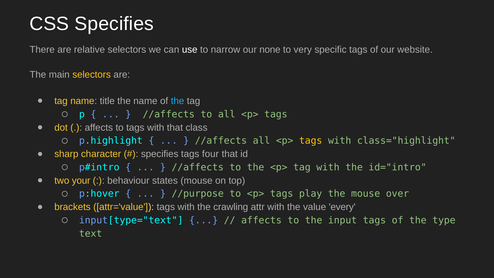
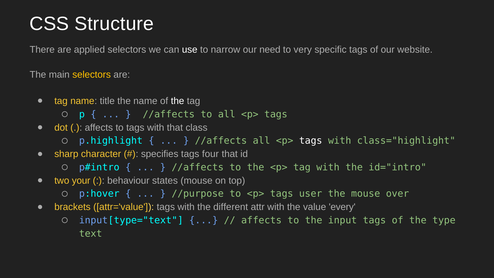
CSS Specifies: Specifies -> Structure (114, 24)
relative: relative -> applied (89, 50)
none: none -> need (270, 50)
the colour: light blue -> white (178, 101)
tags colour: yellow -> white (311, 141)
play: play -> user (311, 194)
crawling: crawling -> different (231, 207)
